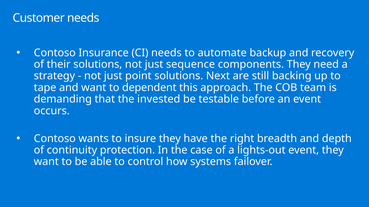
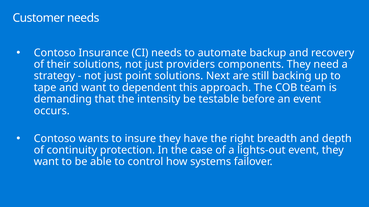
sequence: sequence -> providers (190, 65)
invested: invested -> intensity (159, 99)
